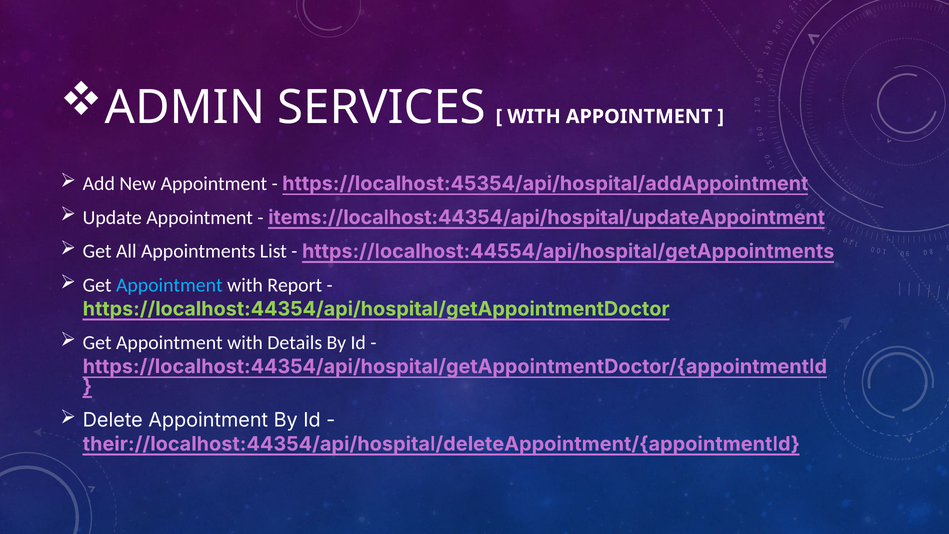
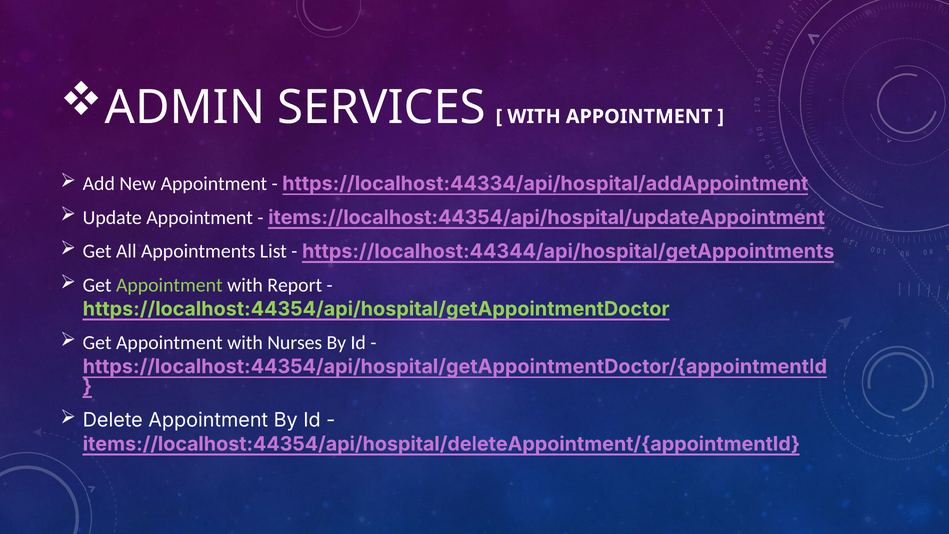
https://localhost:45354/api/hospital/addAppointment: https://localhost:45354/api/hospital/addAppointment -> https://localhost:44334/api/hospital/addAppointment (545, 184)
https://localhost:44554/api/hospital/getAppointments: https://localhost:44554/api/hospital/getAppointments -> https://localhost:44344/api/hospital/getAppointments (568, 251)
Appointment colour: light blue -> light green (169, 285)
Details: Details -> Nurses (295, 343)
their://localhost:44354/api/hospital/deleteAppointment/{appointmentId: their://localhost:44354/api/hospital/deleteAppointment/{appointmentId -> items://localhost:44354/api/hospital/deleteAppointment/{appointmentId (441, 444)
